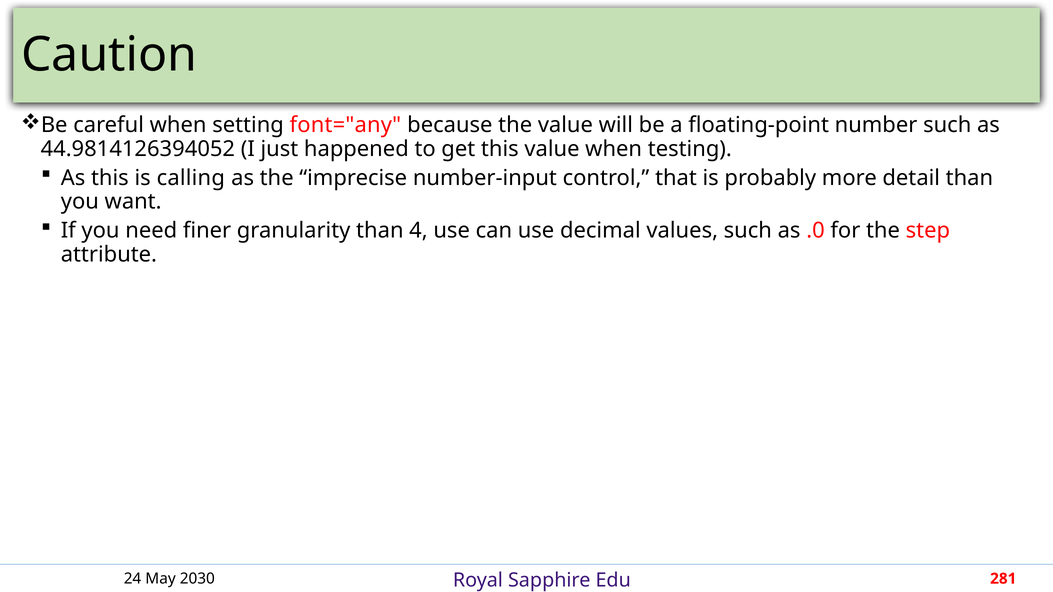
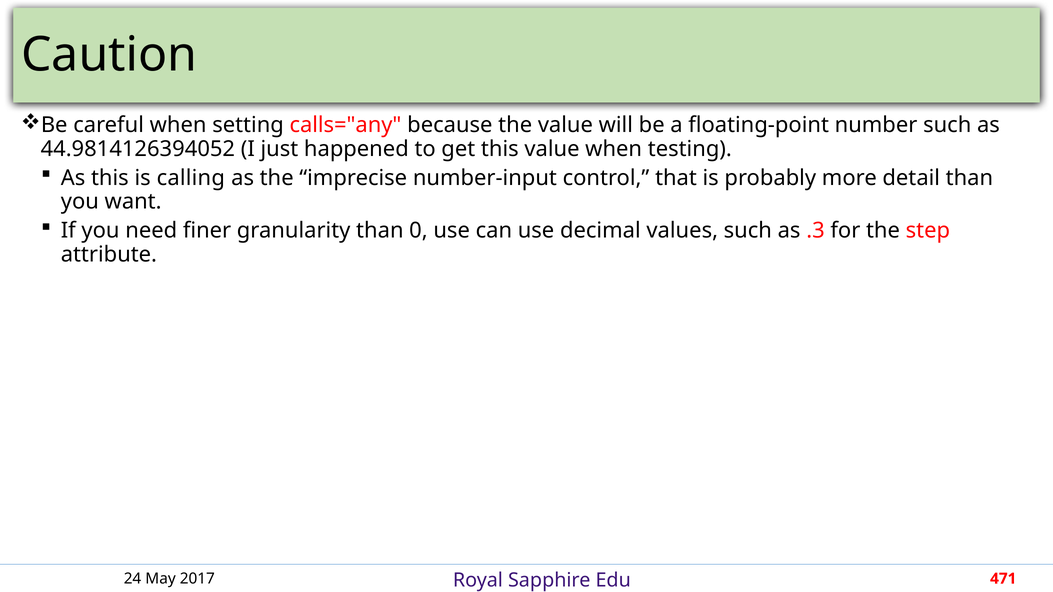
font="any: font="any -> calls="any (345, 125)
4: 4 -> 0 (418, 231)
.0: .0 -> .3 (816, 231)
2030: 2030 -> 2017 (197, 579)
281: 281 -> 471 (1003, 579)
